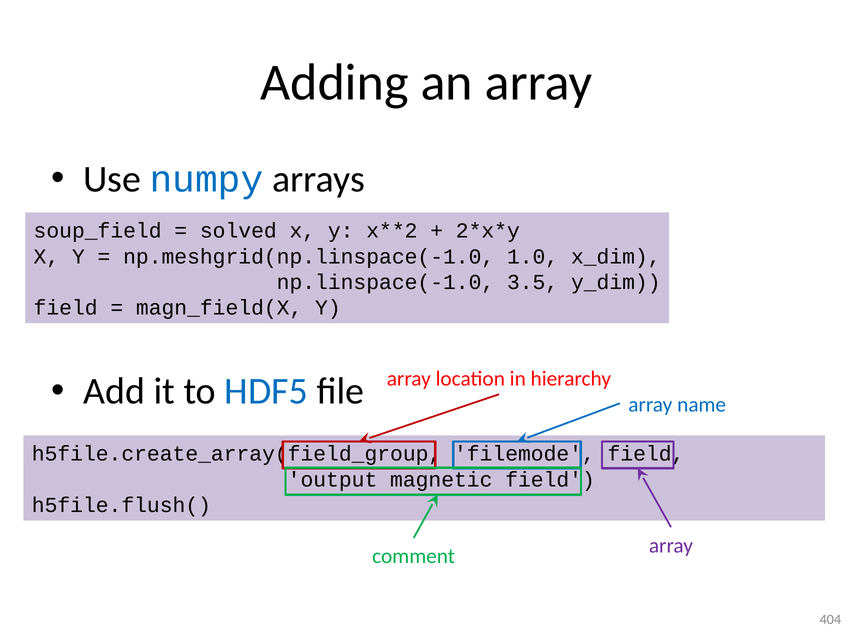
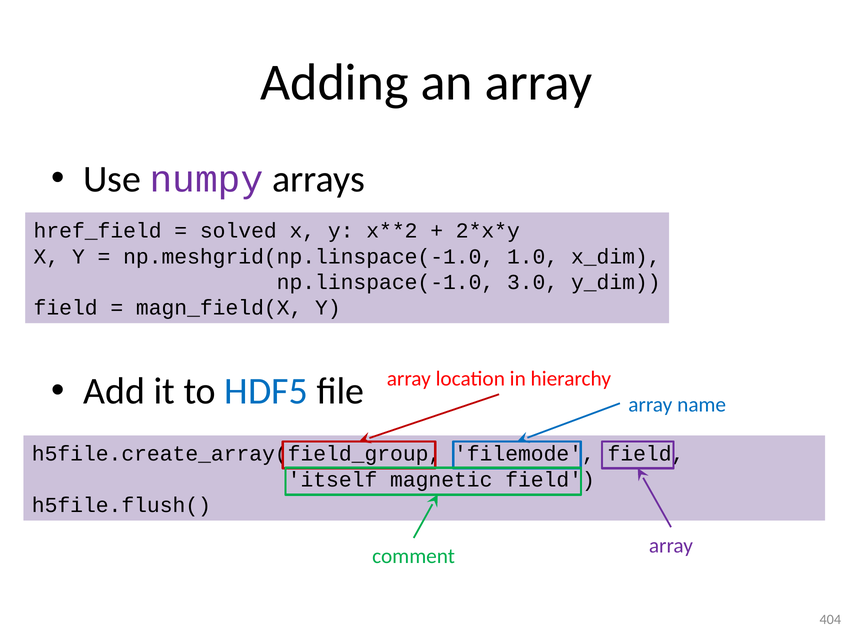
numpy colour: blue -> purple (207, 179)
soup_field: soup_field -> href_field (98, 231)
3.5: 3.5 -> 3.0 (533, 282)
output: output -> itself (333, 479)
